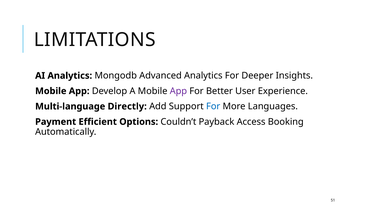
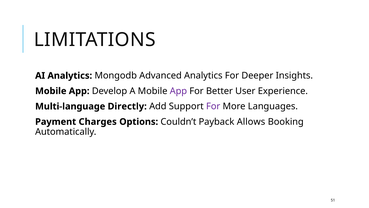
For colour: blue -> purple (213, 106)
Efficient: Efficient -> Charges (98, 122)
Access: Access -> Allows (251, 122)
